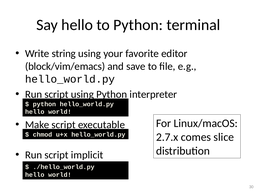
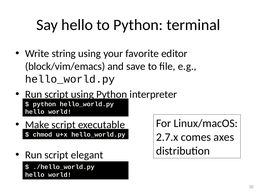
slice: slice -> axes (224, 137)
implicit: implicit -> elegant (87, 155)
